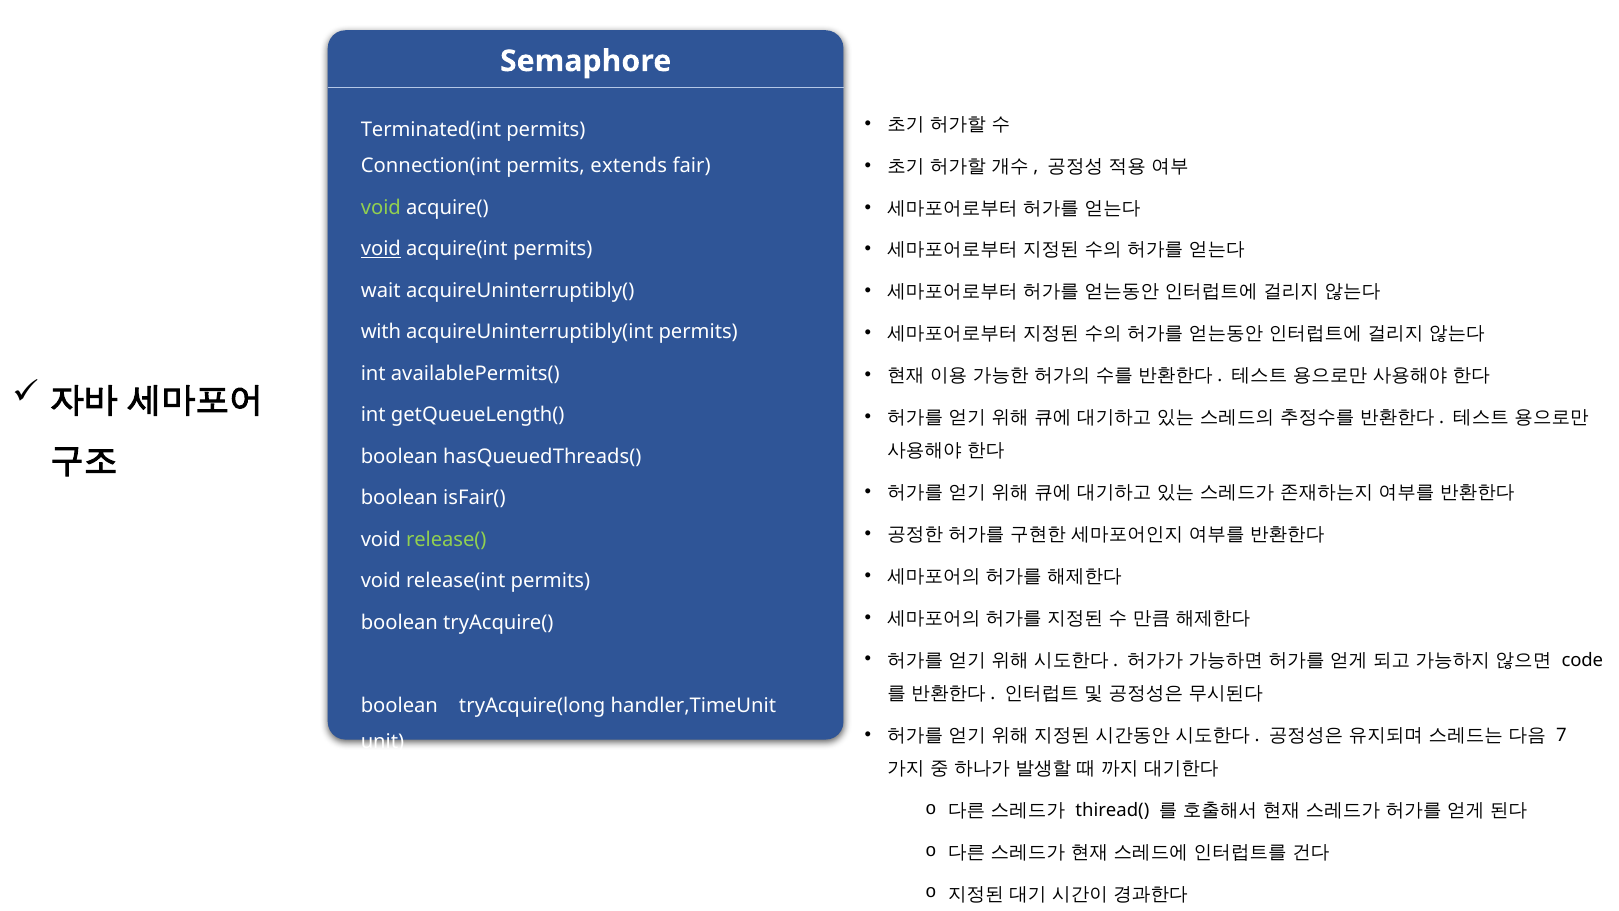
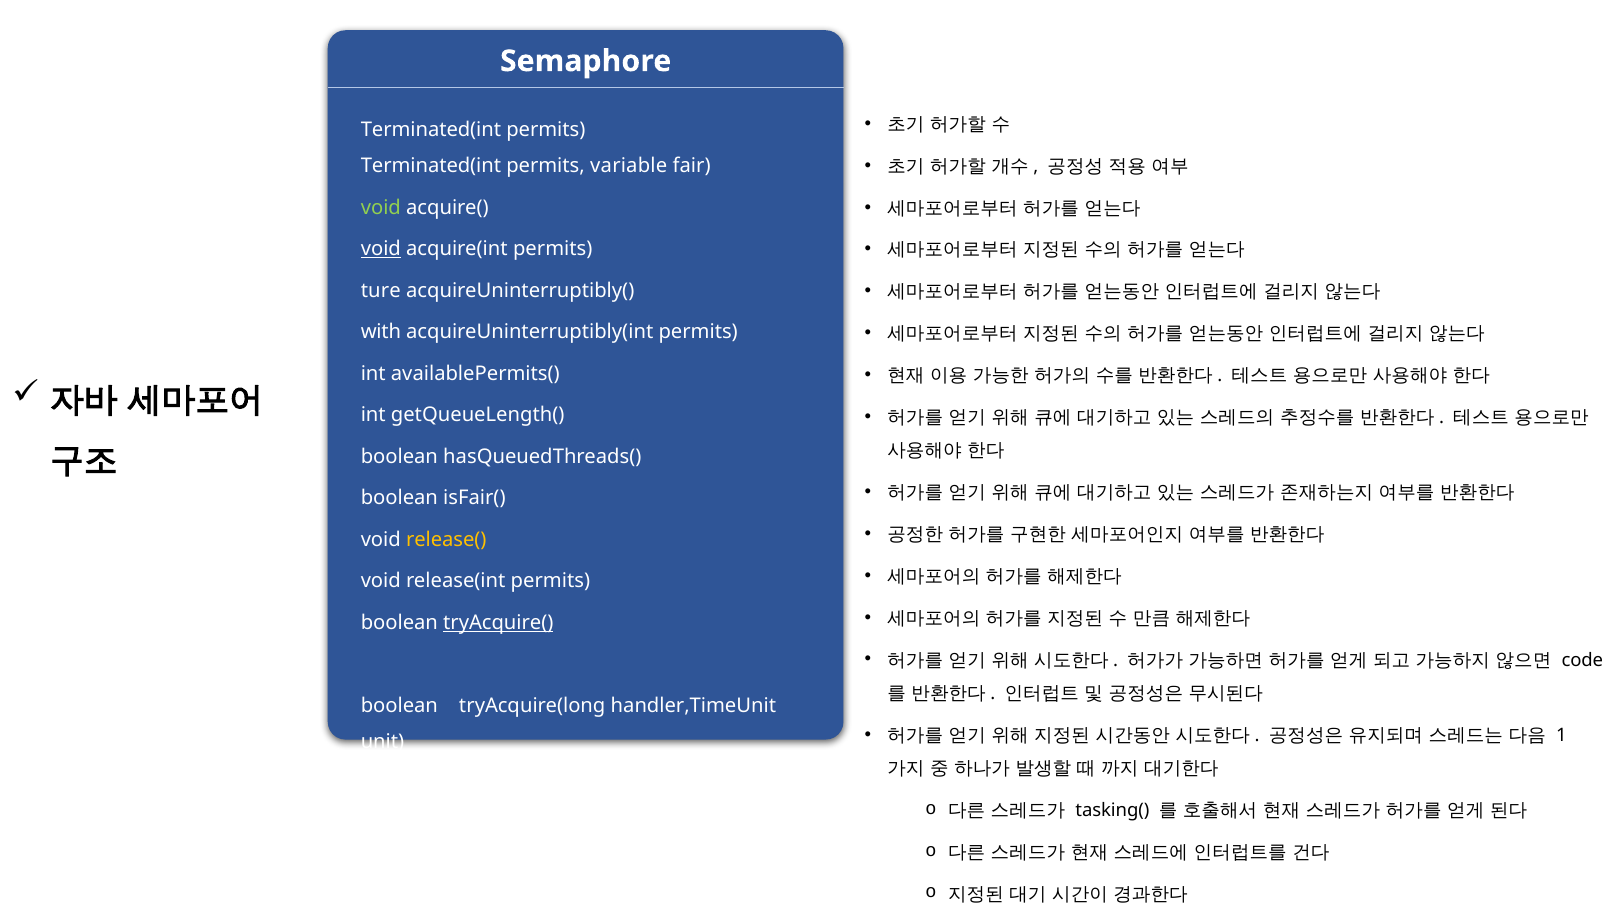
Connection(int: Connection(int -> Terminated(int (431, 166)
extends: extends -> variable (629, 166)
wait: wait -> ture (381, 291)
release( colour: light green -> yellow (446, 539)
tryAcquire( underline: none -> present (498, 622)
7: 7 -> 1 (1561, 735)
thiread(: thiread( -> tasking( (1112, 810)
